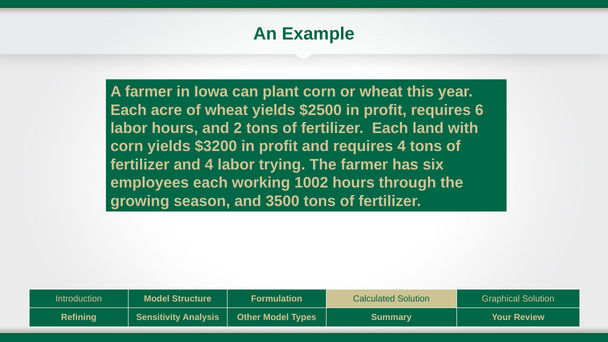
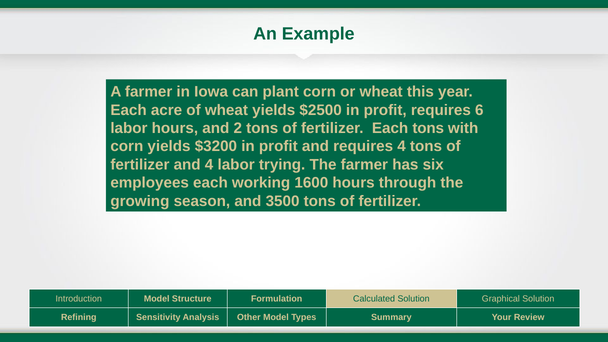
Each land: land -> tons (428, 128)
1002: 1002 -> 1600 (311, 183)
